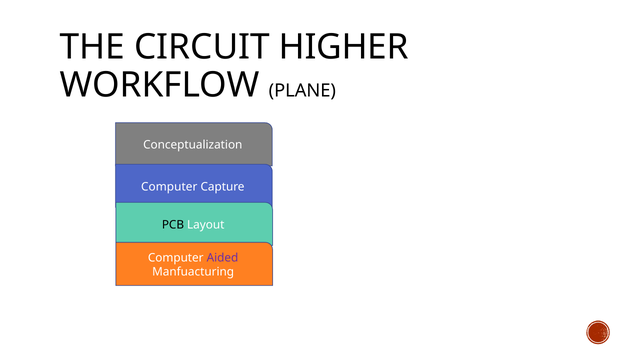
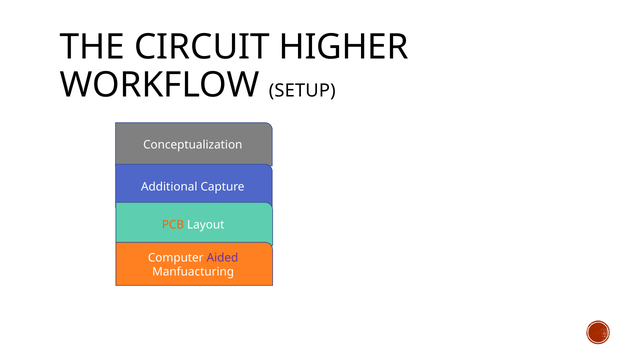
PLANE: PLANE -> SETUP (302, 91)
Computer: Computer -> Additional (169, 186)
PCB colour: black -> orange (173, 225)
